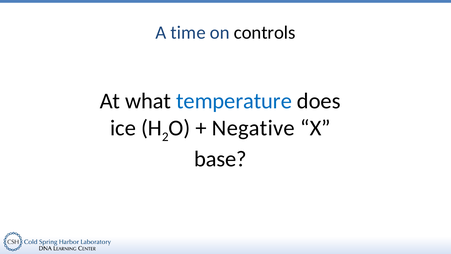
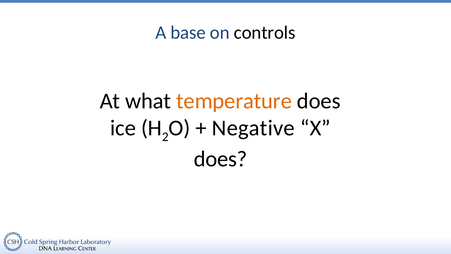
time: time -> base (188, 33)
temperature colour: blue -> orange (234, 101)
base: base -> does (221, 159)
